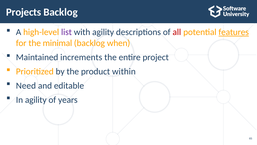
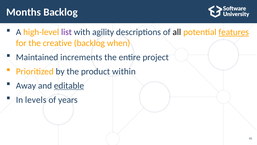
Projects: Projects -> Months (24, 12)
all colour: red -> black (177, 32)
minimal: minimal -> creative (57, 43)
Need: Need -> Away (26, 85)
editable underline: none -> present (69, 85)
In agility: agility -> levels (36, 100)
